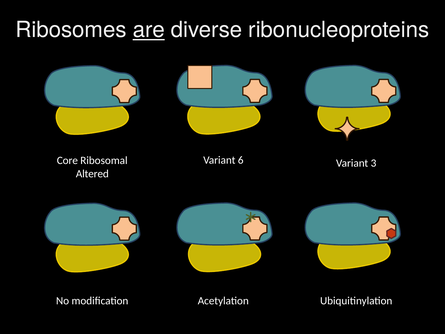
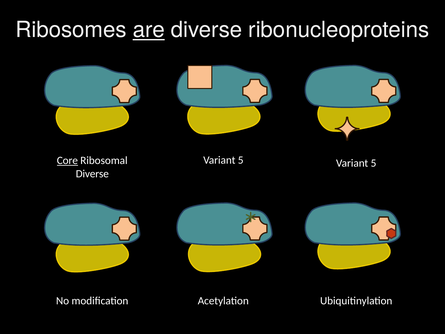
6: 6 -> 5 (241, 160)
Core underline: none -> present (67, 160)
3: 3 -> 5 (374, 163)
Altered: Altered -> Diverse (92, 174)
